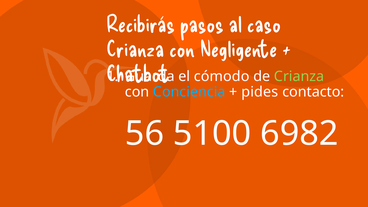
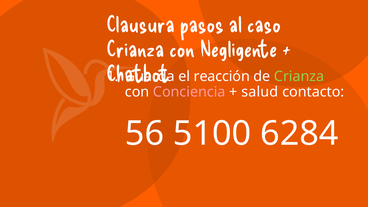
Recibirás: Recibirás -> Clausura (141, 25)
cómodo: cómodo -> reacción (222, 76)
Conciencia colour: light blue -> pink (189, 92)
pides: pides -> salud (260, 92)
6982: 6982 -> 6284 (299, 133)
